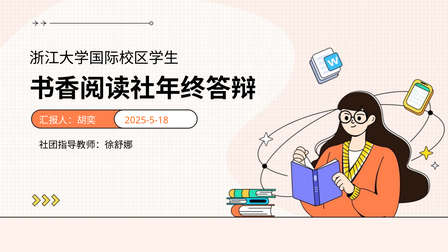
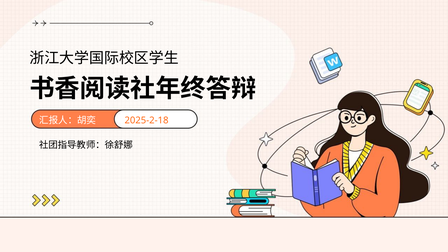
2025-5-18: 2025-5-18 -> 2025-2-18 (147, 120)
